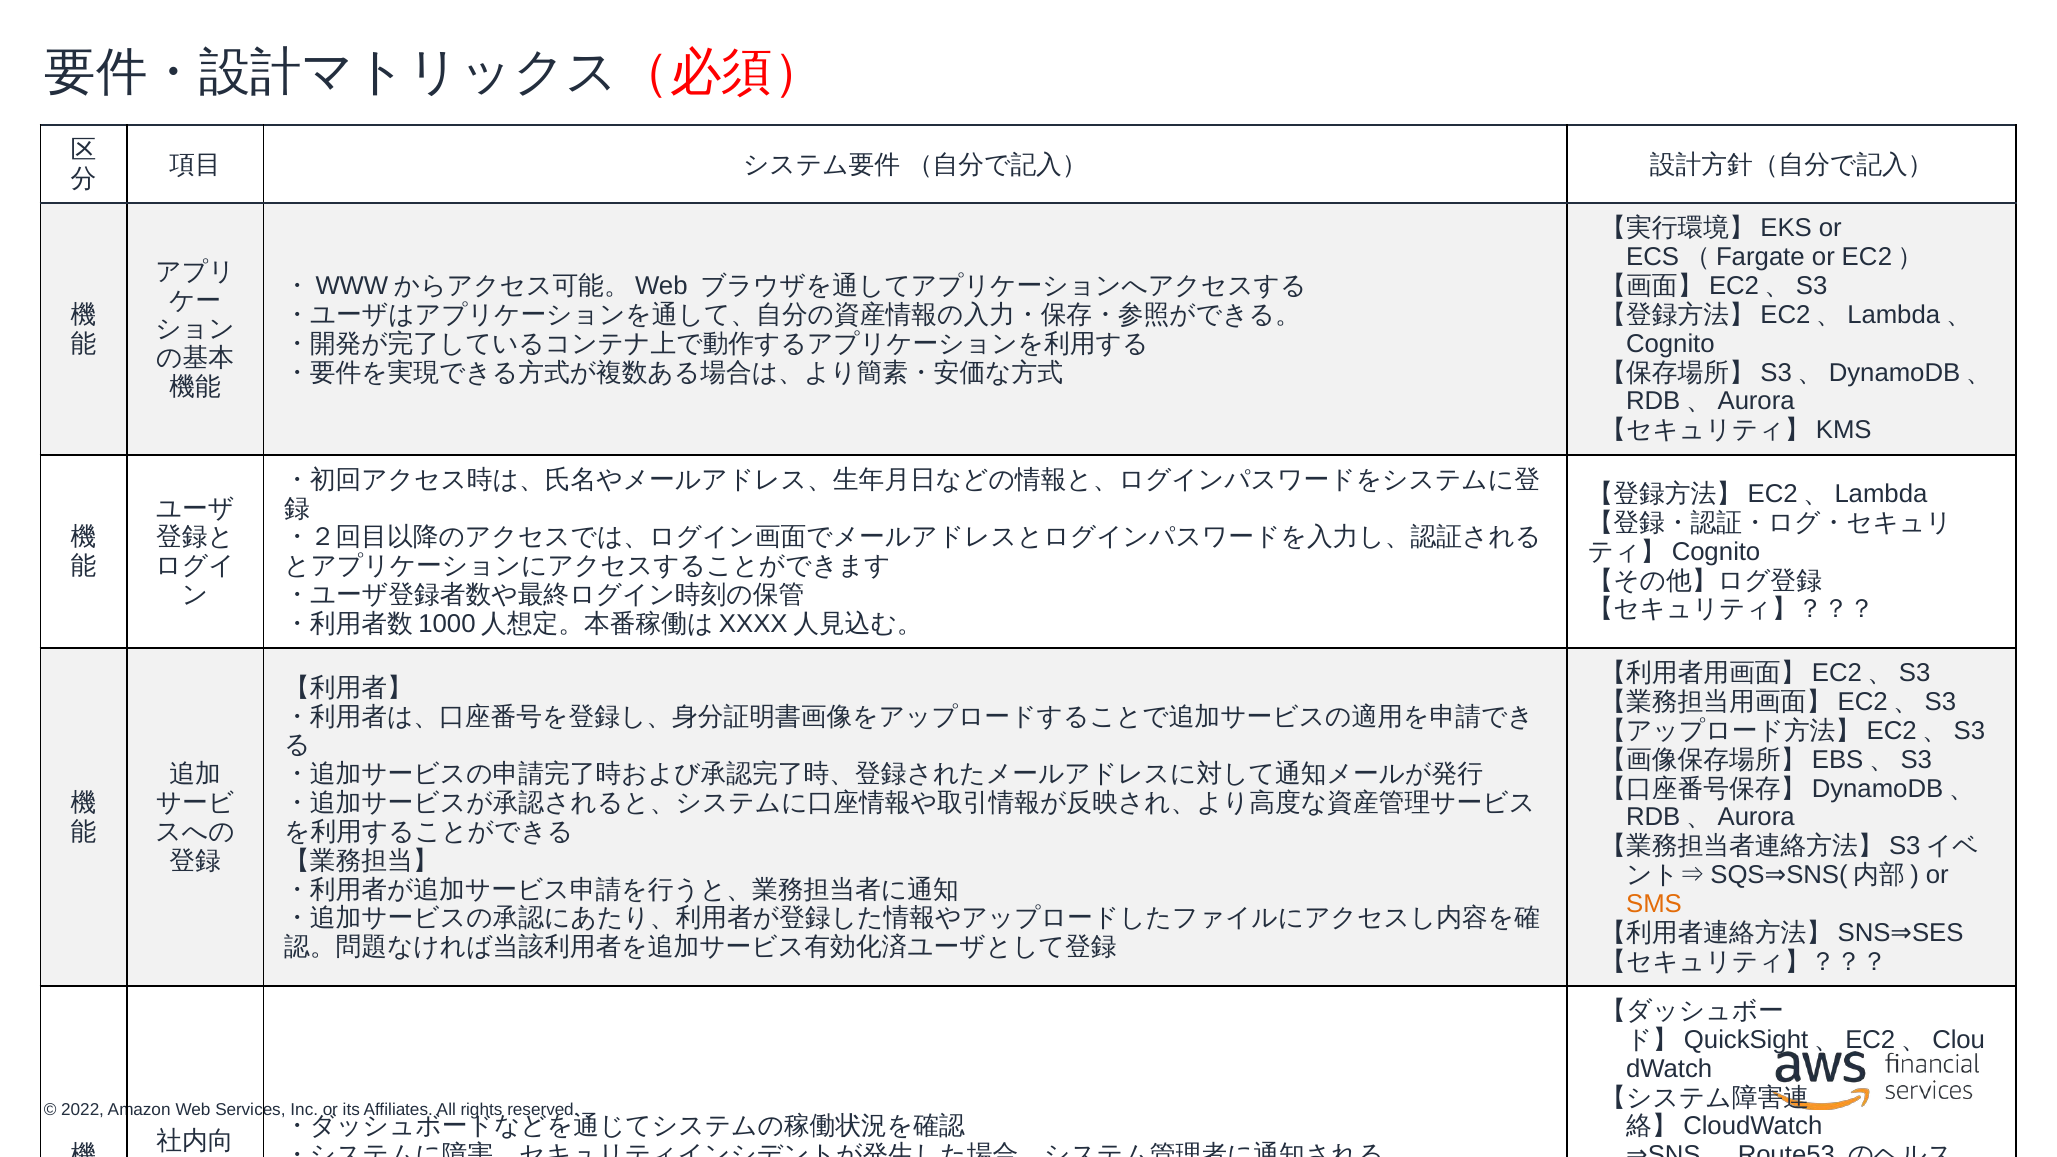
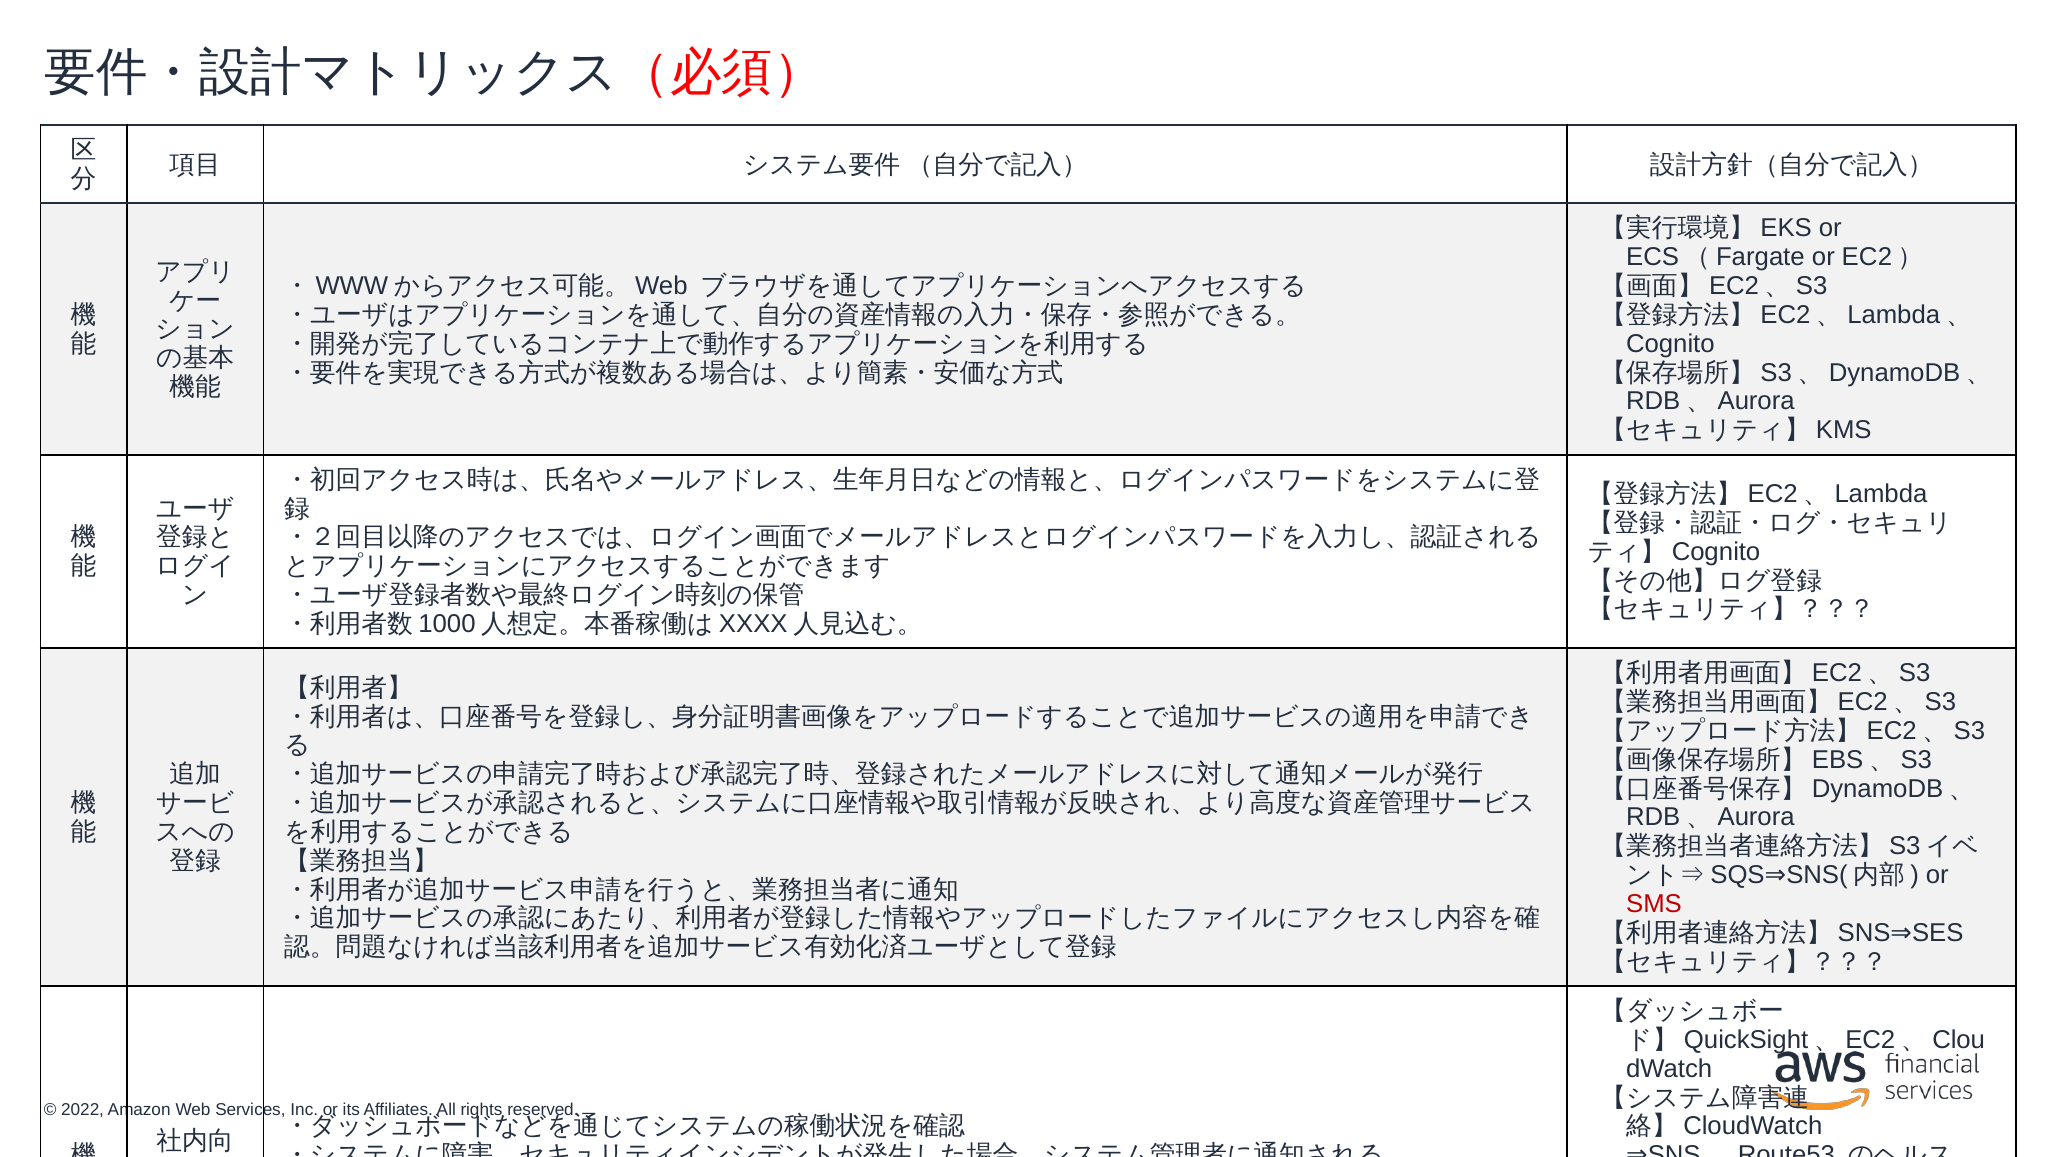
SMS colour: orange -> red (1654, 904)
